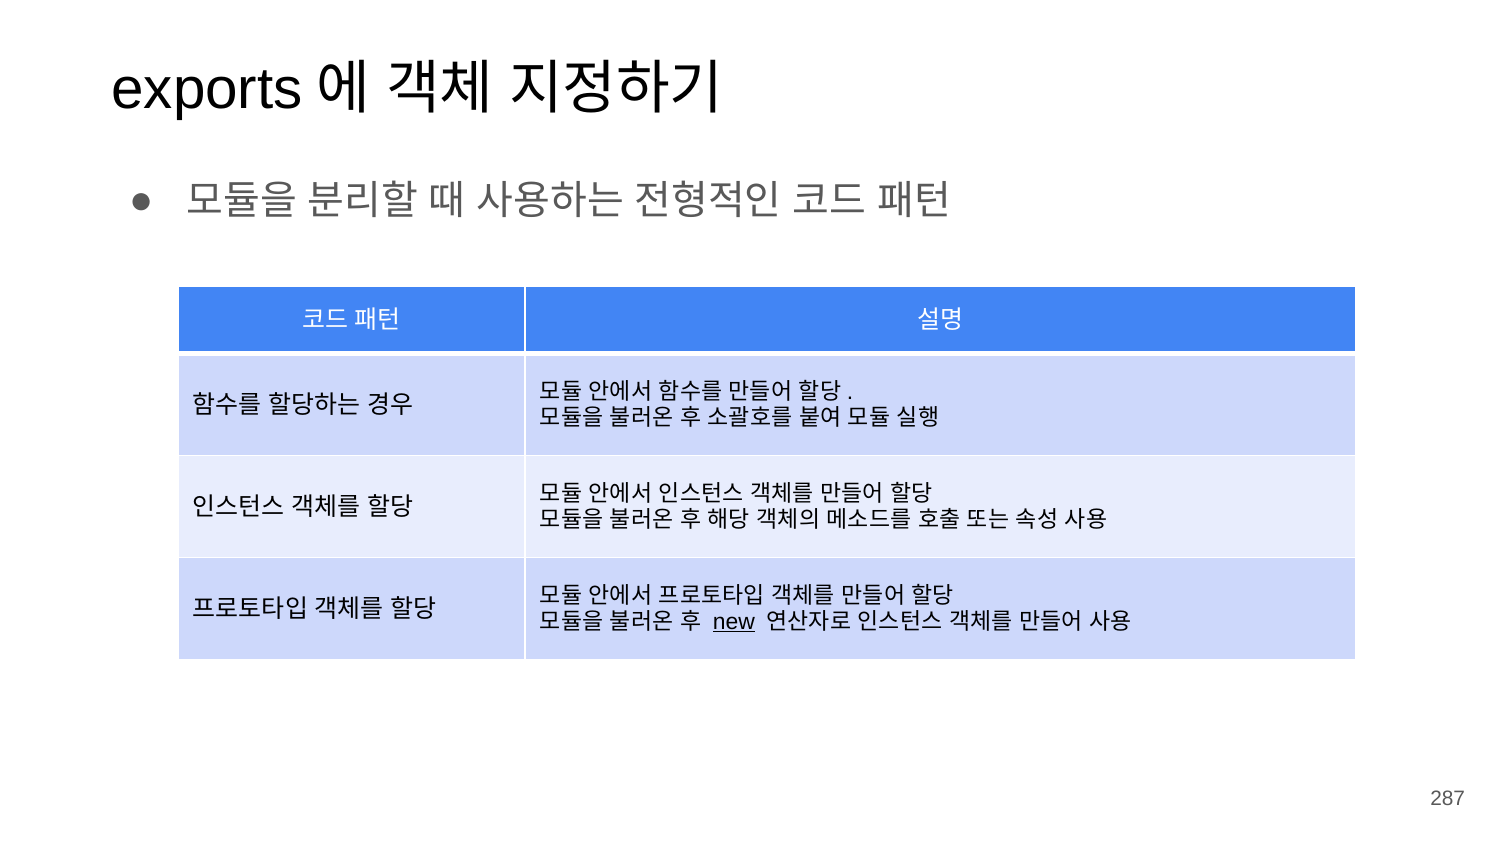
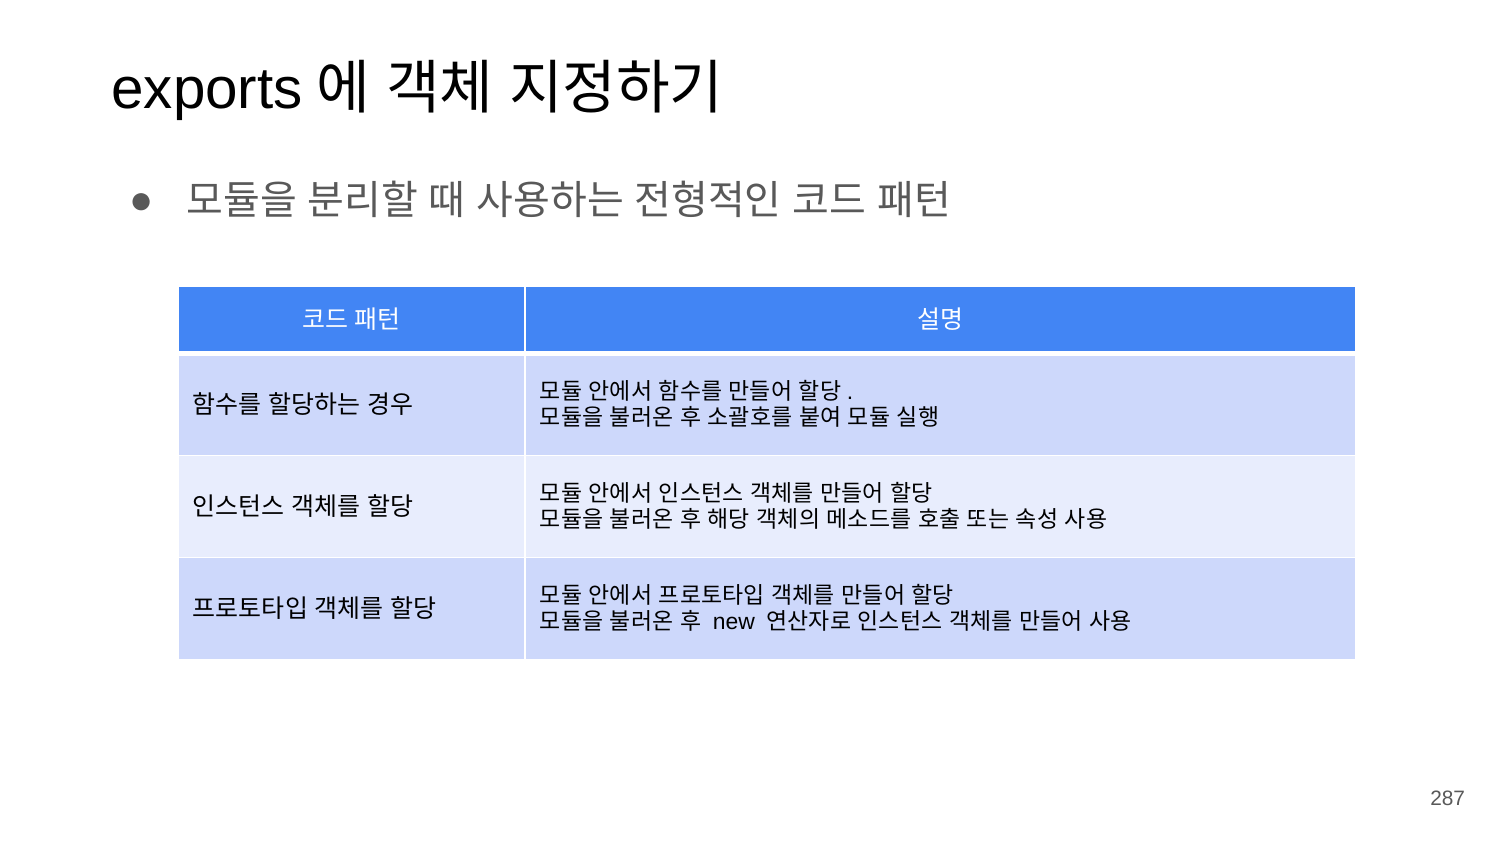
new underline: present -> none (734, 622)
